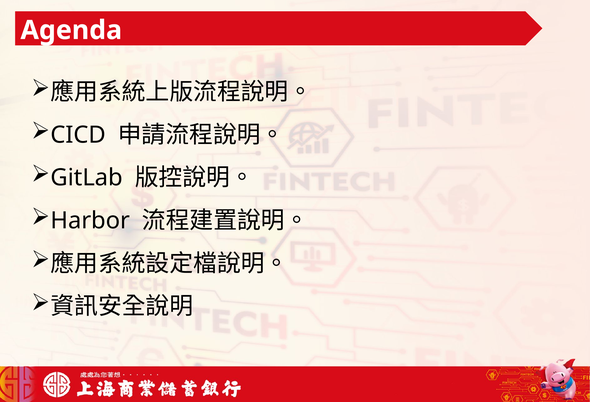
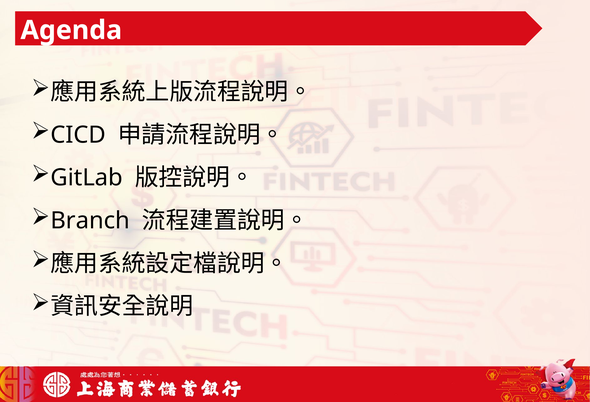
Harbor: Harbor -> Branch (90, 220)
